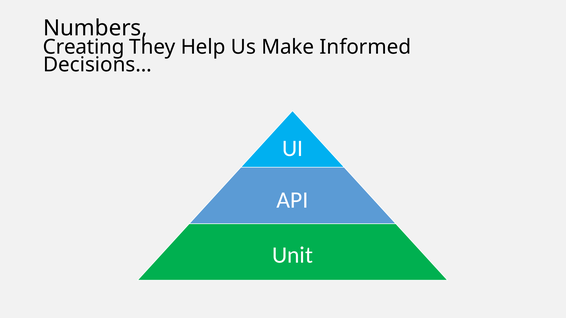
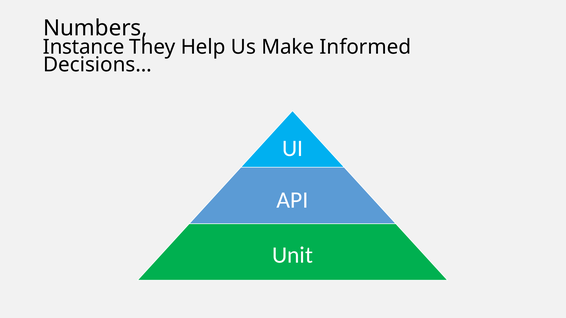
Creating: Creating -> Instance (84, 47)
